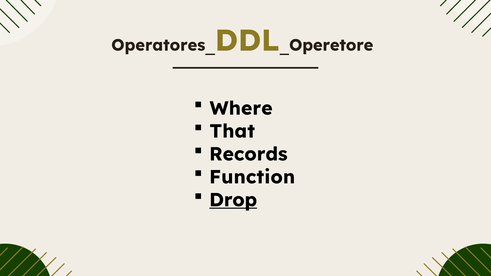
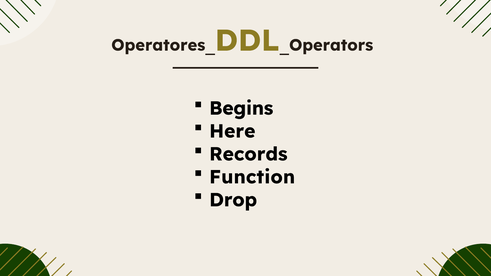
Operetore: Operetore -> Operators (331, 45)
Where: Where -> Begins (241, 108)
That: That -> Here (232, 131)
Drop underline: present -> none (233, 200)
